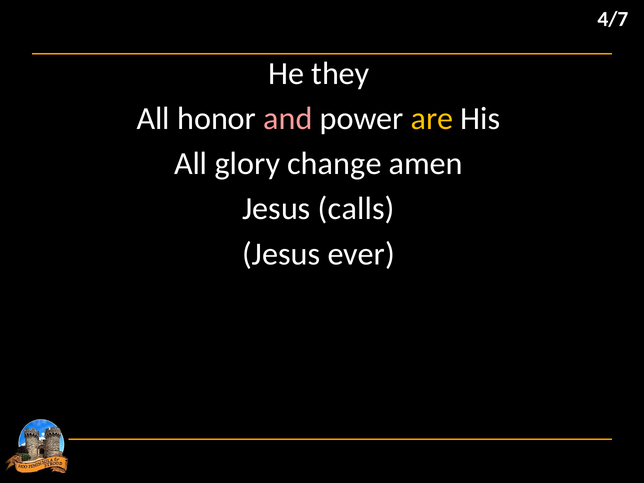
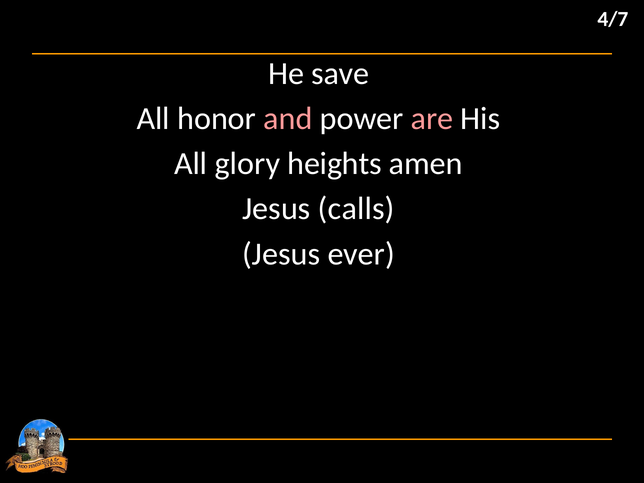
they: they -> save (340, 74)
are colour: yellow -> pink (432, 119)
change: change -> heights (335, 164)
